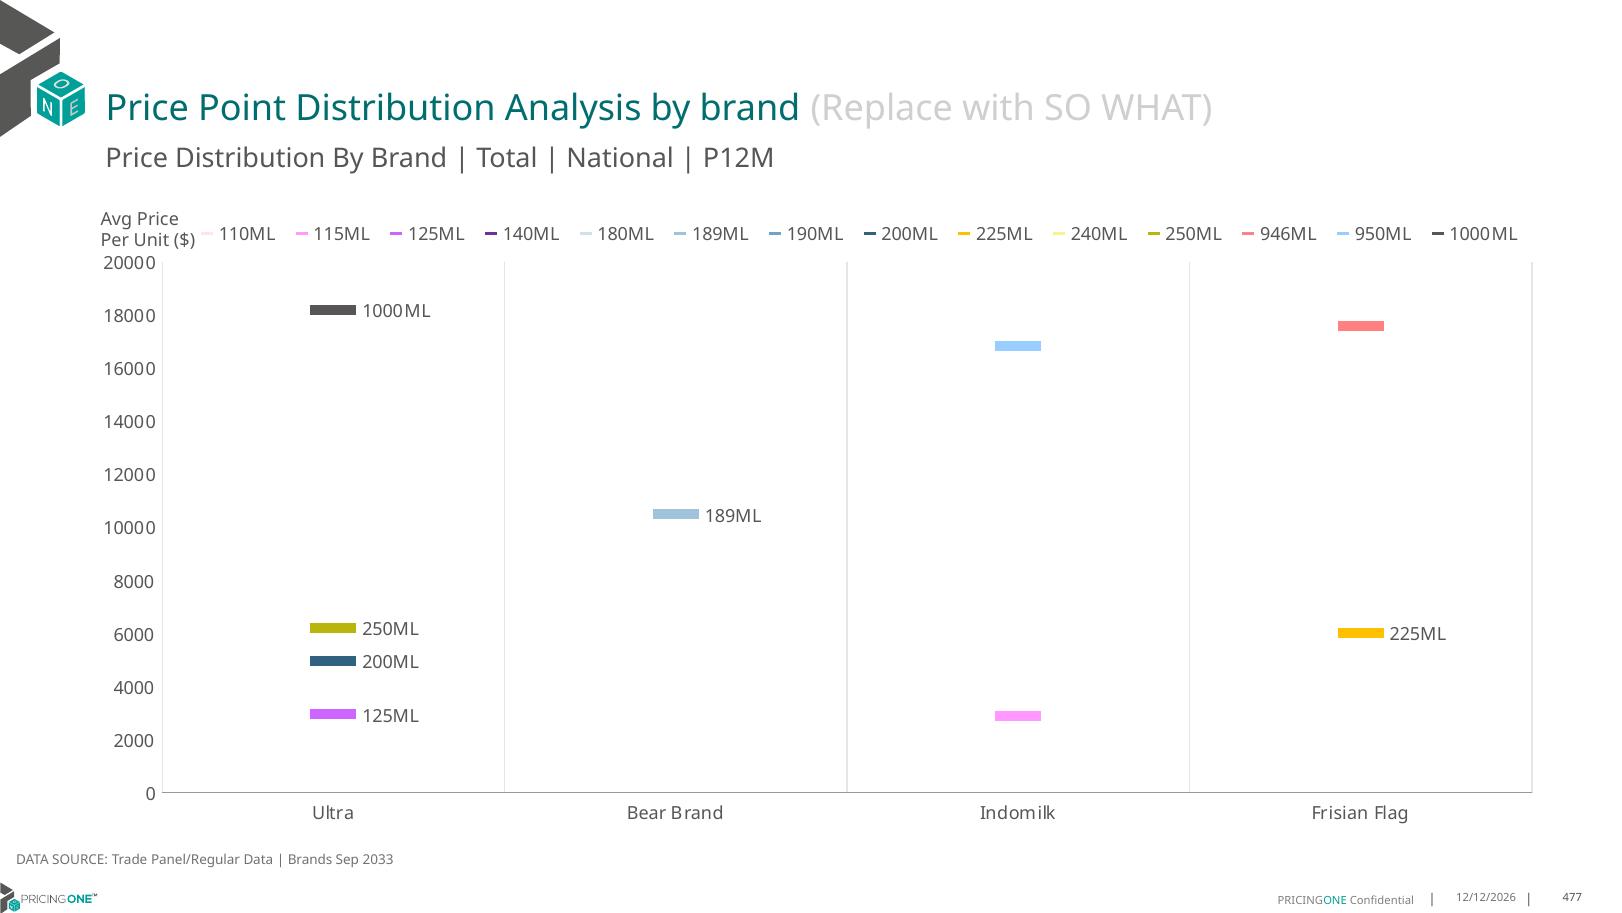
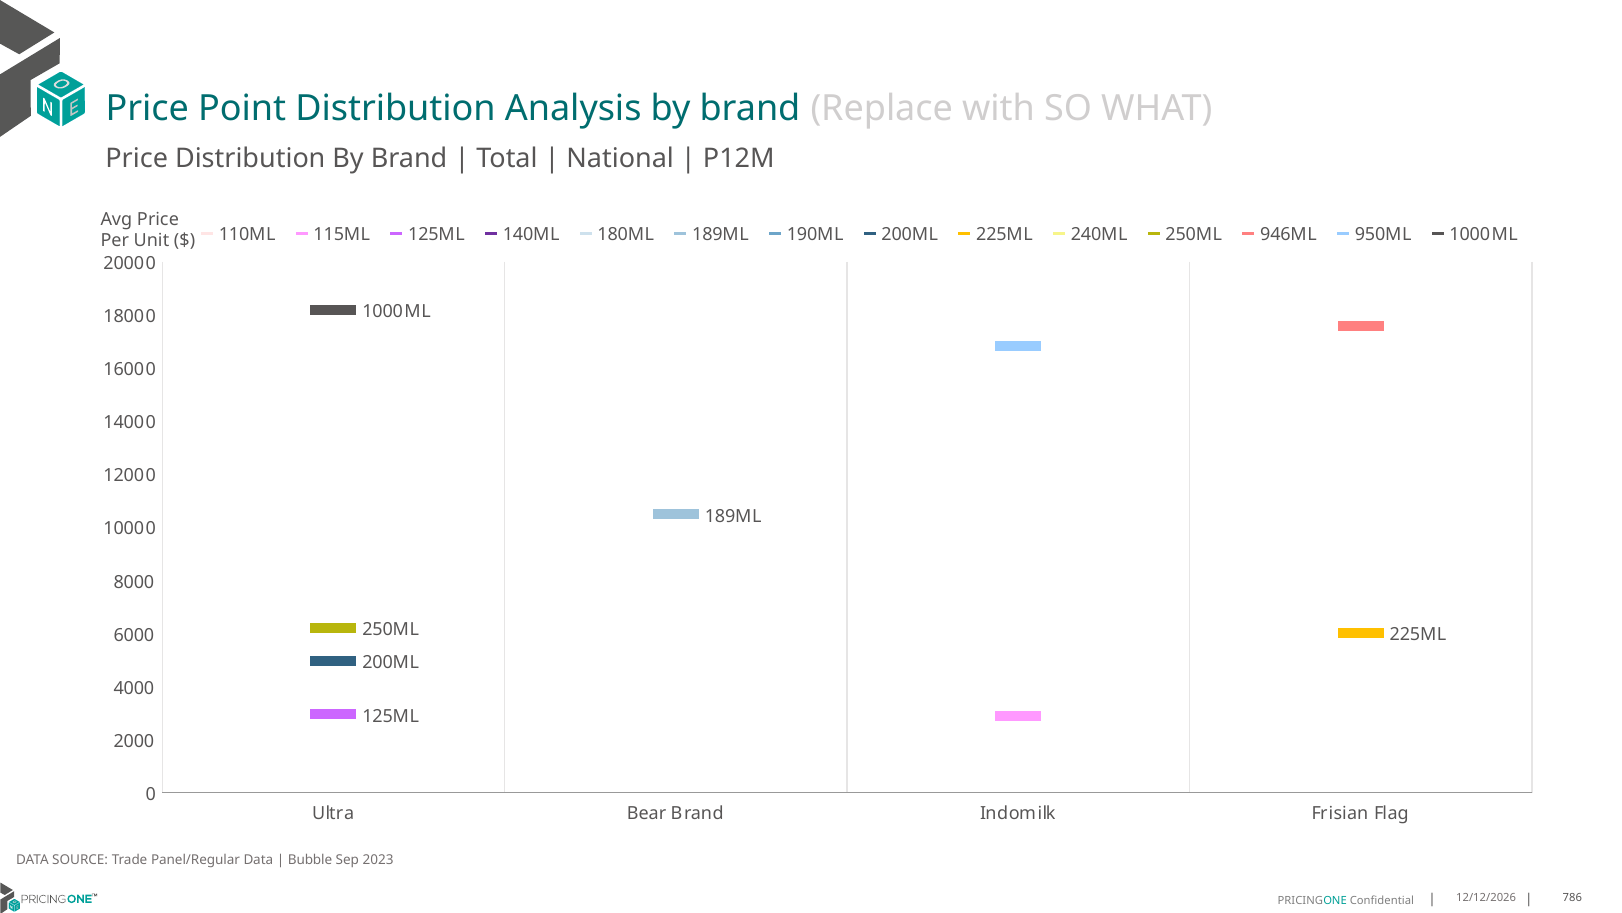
Brands: Brands -> Bubble (310, 859)
2033: 2033 -> 2023 (378, 859)
477: 477 -> 786 (1572, 897)
